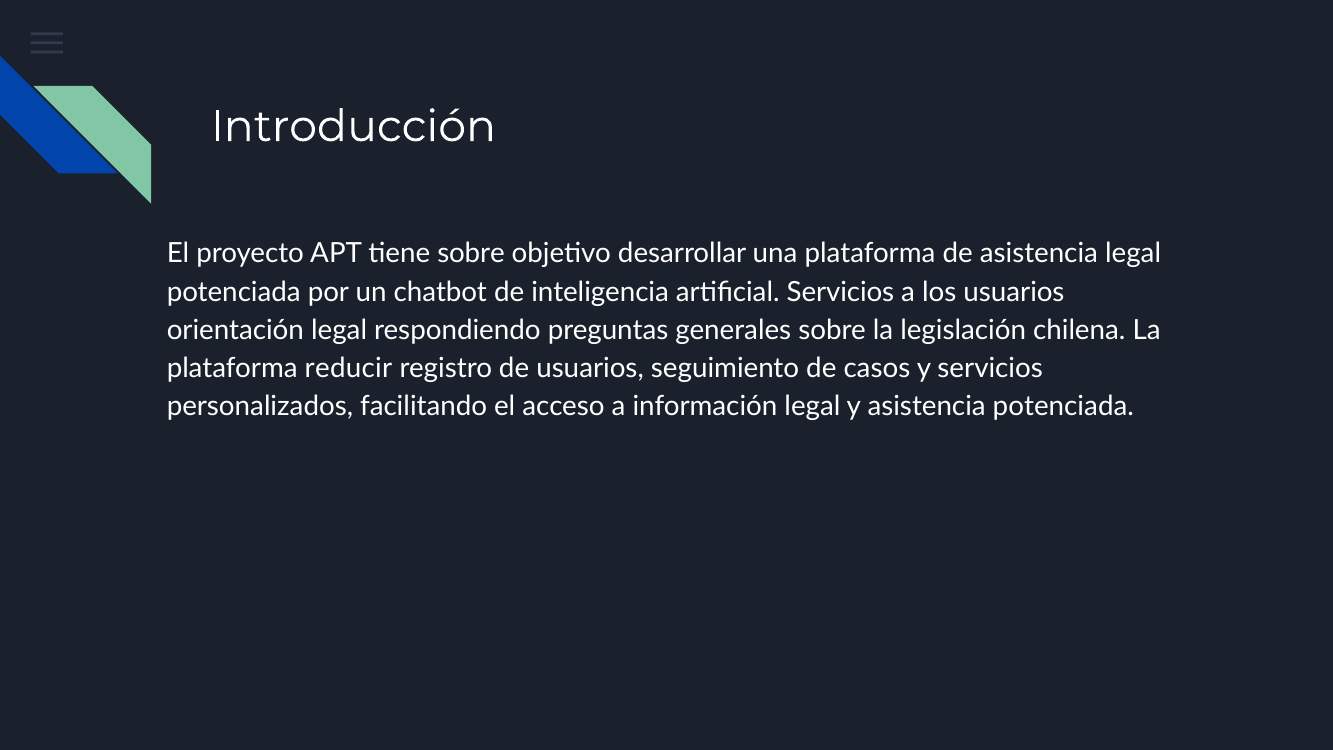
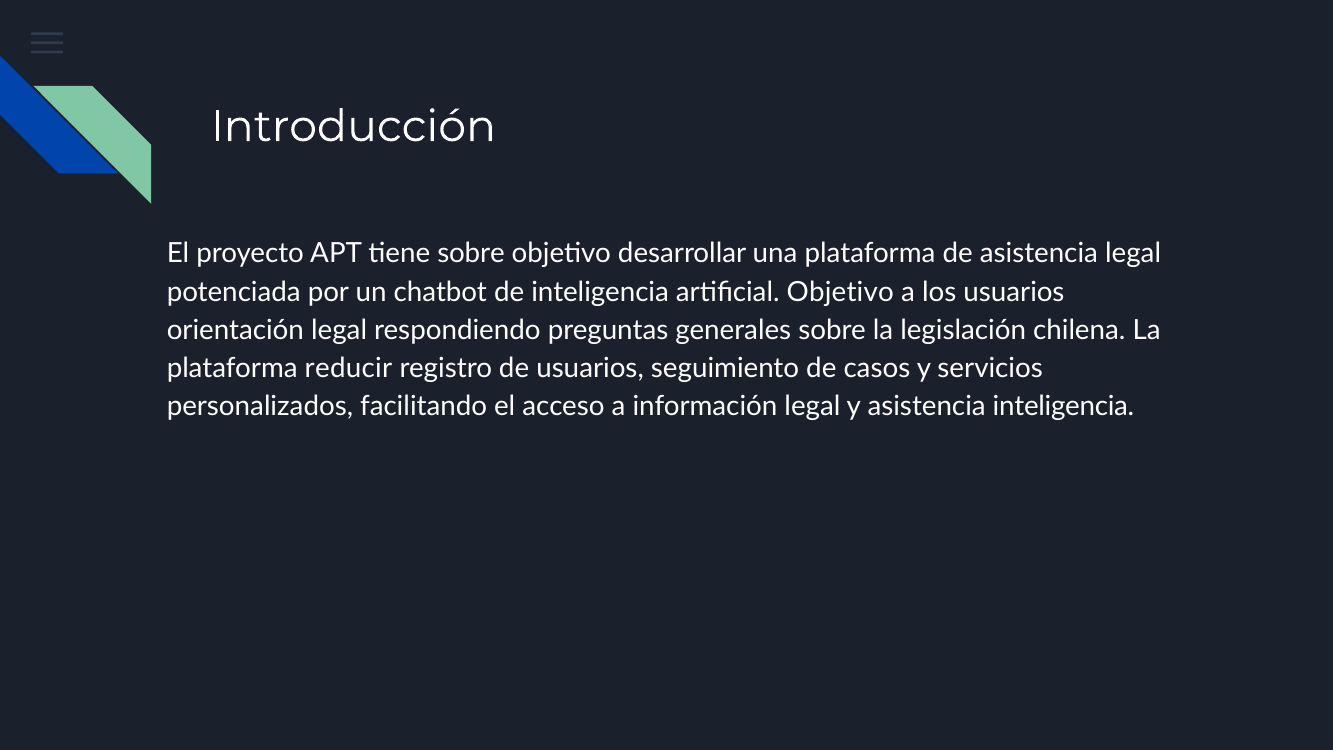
artificial Servicios: Servicios -> Objetivo (840, 292)
asistencia potenciada: potenciada -> inteligencia (1063, 407)
